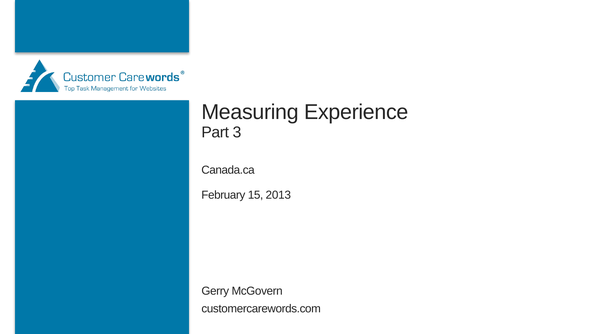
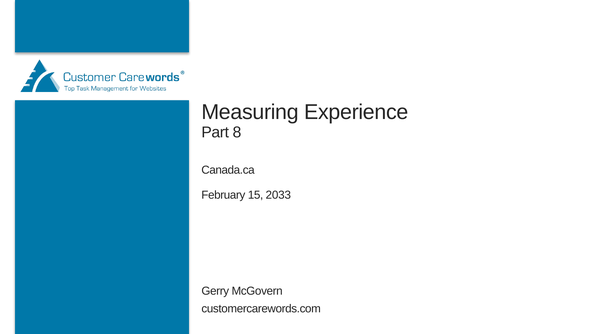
3: 3 -> 8 (237, 132)
2013: 2013 -> 2033 (278, 195)
